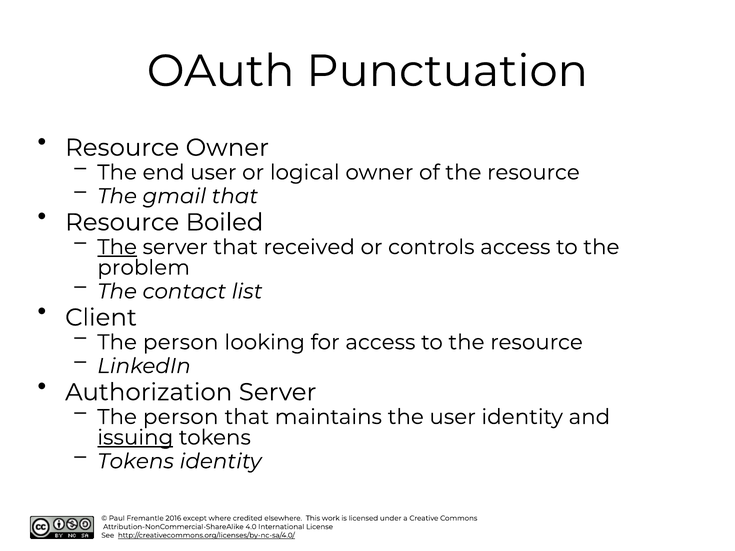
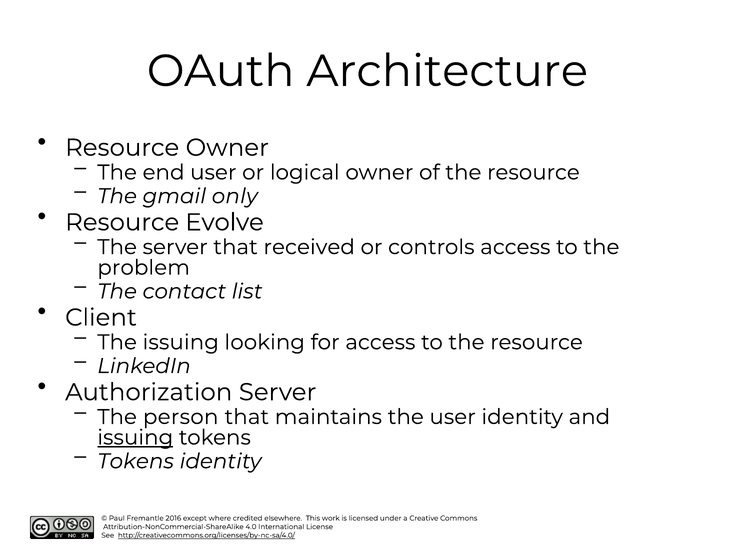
Punctuation: Punctuation -> Architecture (447, 71)
gmail that: that -> only (235, 196)
Boiled: Boiled -> Evolve (225, 222)
The underline: present -> none (117, 247)
person: person -> issuing (181, 342)
